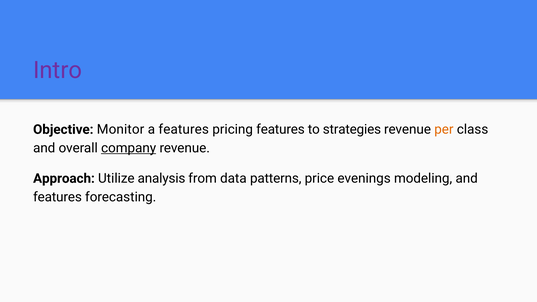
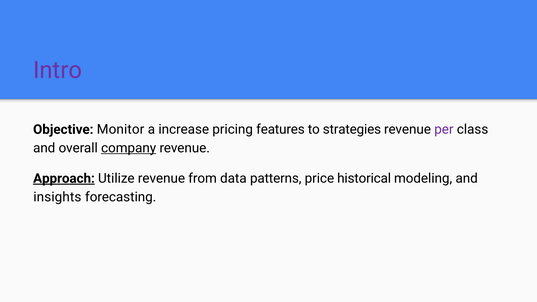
a features: features -> increase (184, 129)
per colour: orange -> purple (444, 129)
Approach underline: none -> present (64, 178)
Utilize analysis: analysis -> revenue (161, 178)
evenings: evenings -> historical (364, 178)
features: features -> insights (57, 197)
